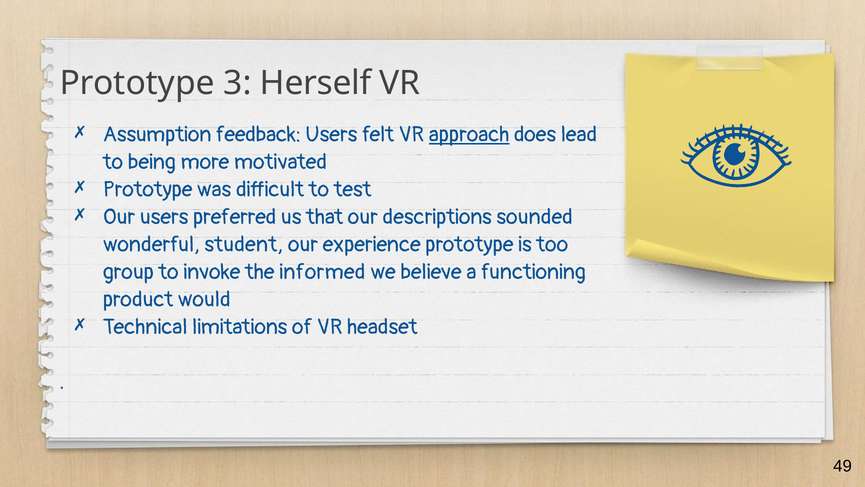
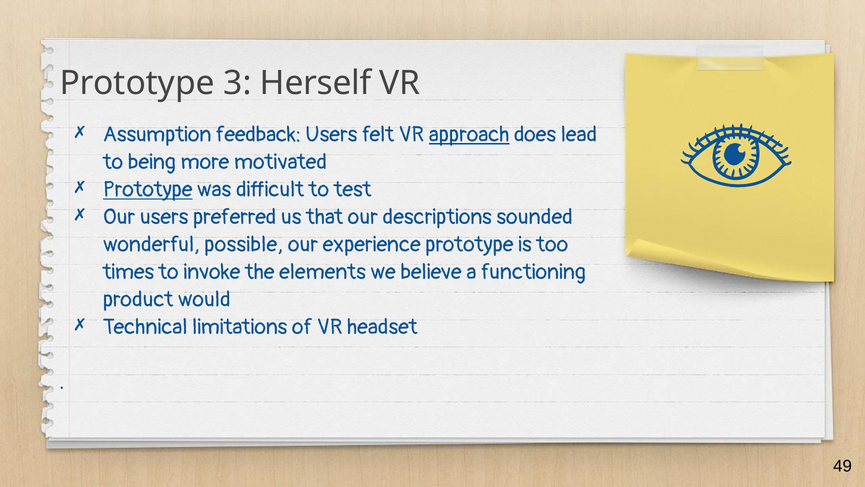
Prototype underline: none -> present (148, 189)
student: student -> possible (244, 244)
group: group -> times (128, 272)
informed: informed -> elements (322, 272)
